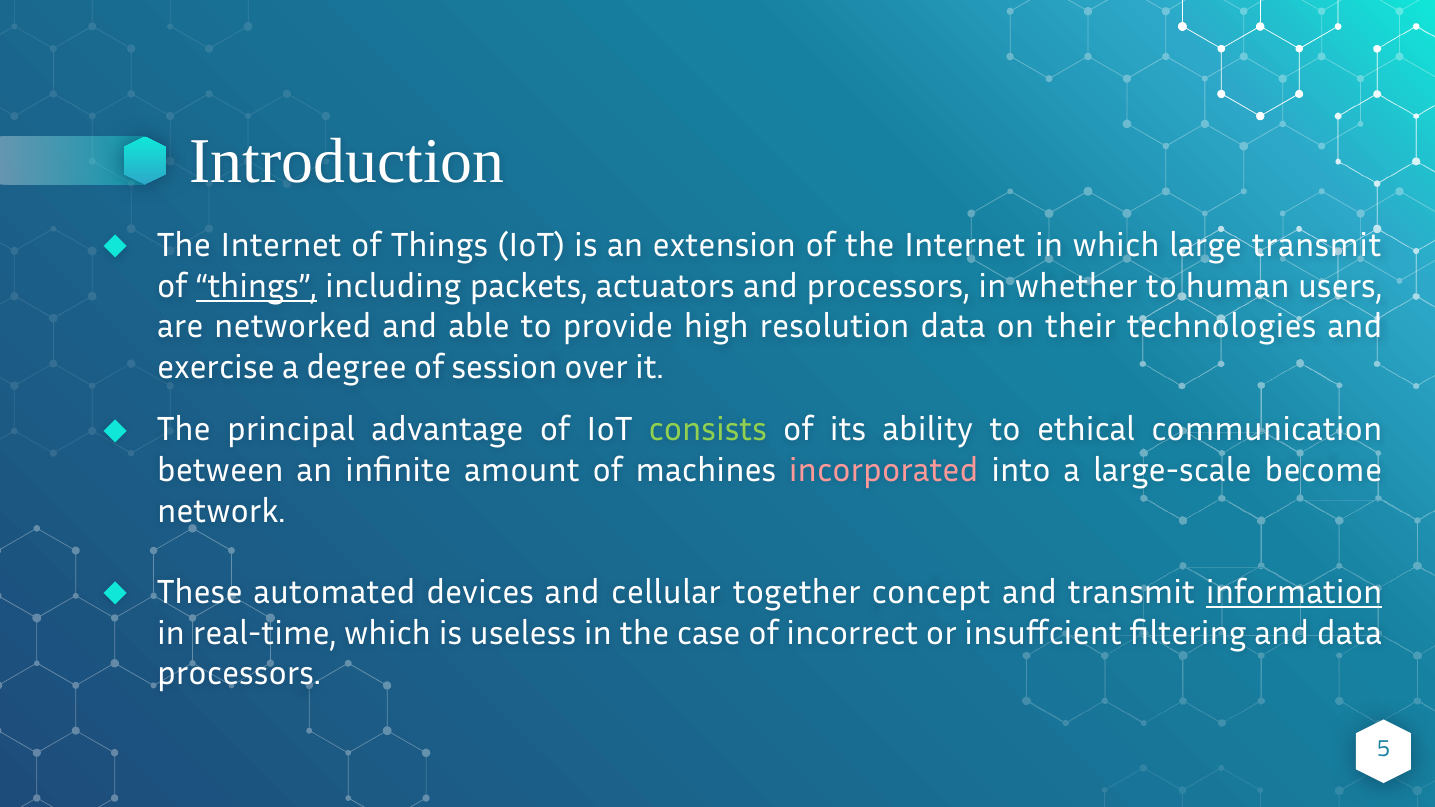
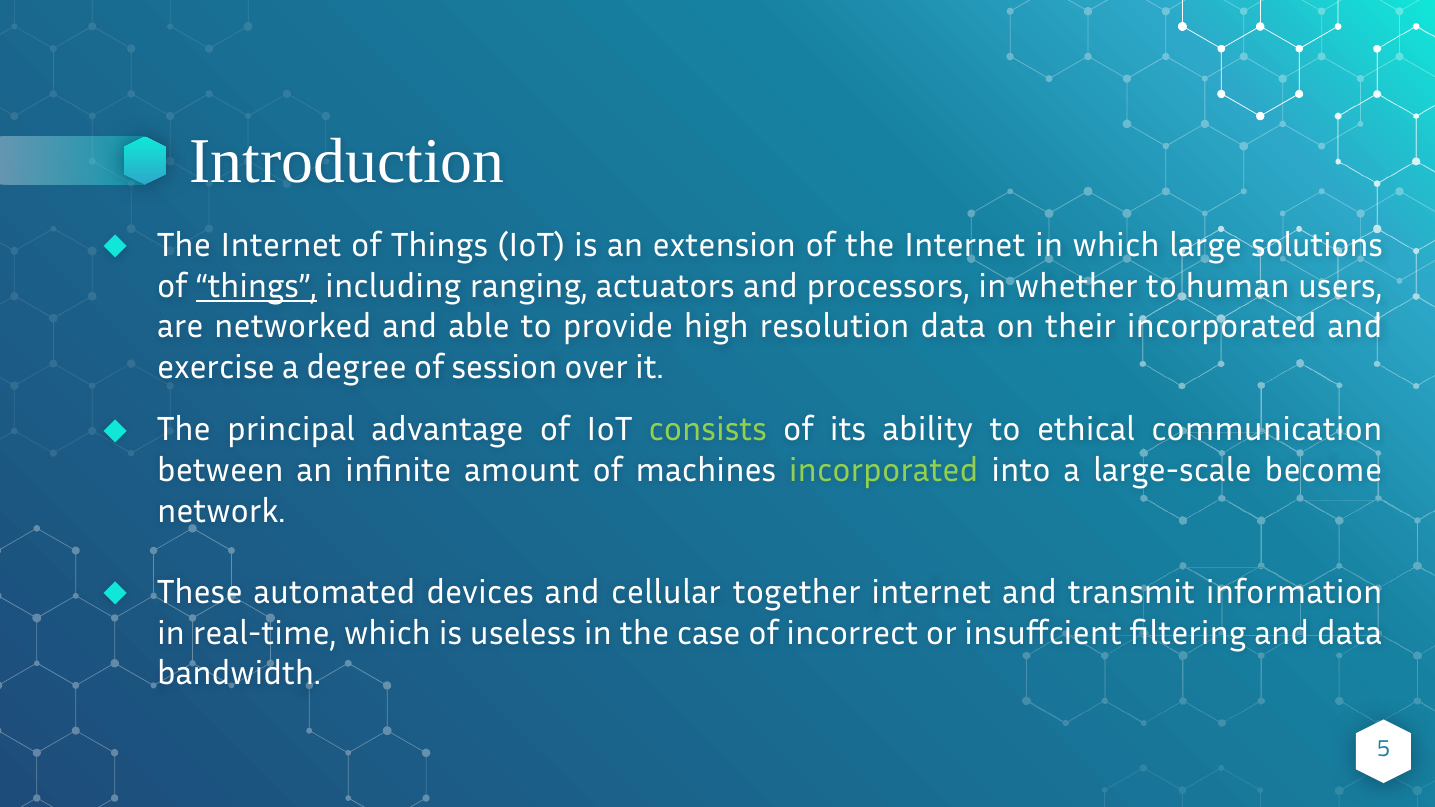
large transmit: transmit -> solutions (1317, 245)
packets: packets -> ranging (529, 286)
their technologies: technologies -> incorporated (1222, 327)
incorporated colour: pink -> light green (884, 471)
together concept: concept -> internet (931, 593)
information underline: present -> none (1294, 593)
processors: processors -> bandwidth (239, 674)
